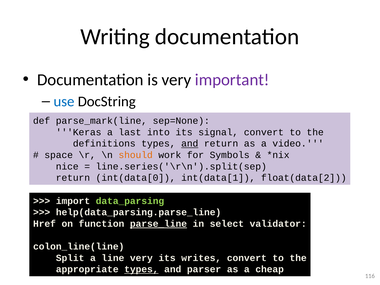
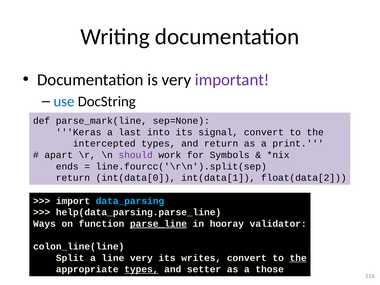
definitions: definitions -> intercepted (104, 144)
and underline: present -> none (190, 144)
video: video -> print (298, 144)
space: space -> apart (59, 155)
should colour: orange -> purple (136, 155)
nice: nice -> ends (67, 166)
line.series('\r\n').split(sep: line.series('\r\n').split(sep -> line.fourcc('\r\n').split(sep (181, 166)
data_parsing colour: light green -> light blue (130, 201)
Href: Href -> Ways (44, 224)
select: select -> hooray (227, 224)
the underline: none -> present (298, 258)
parser: parser -> setter (204, 269)
cheap: cheap -> those (270, 269)
